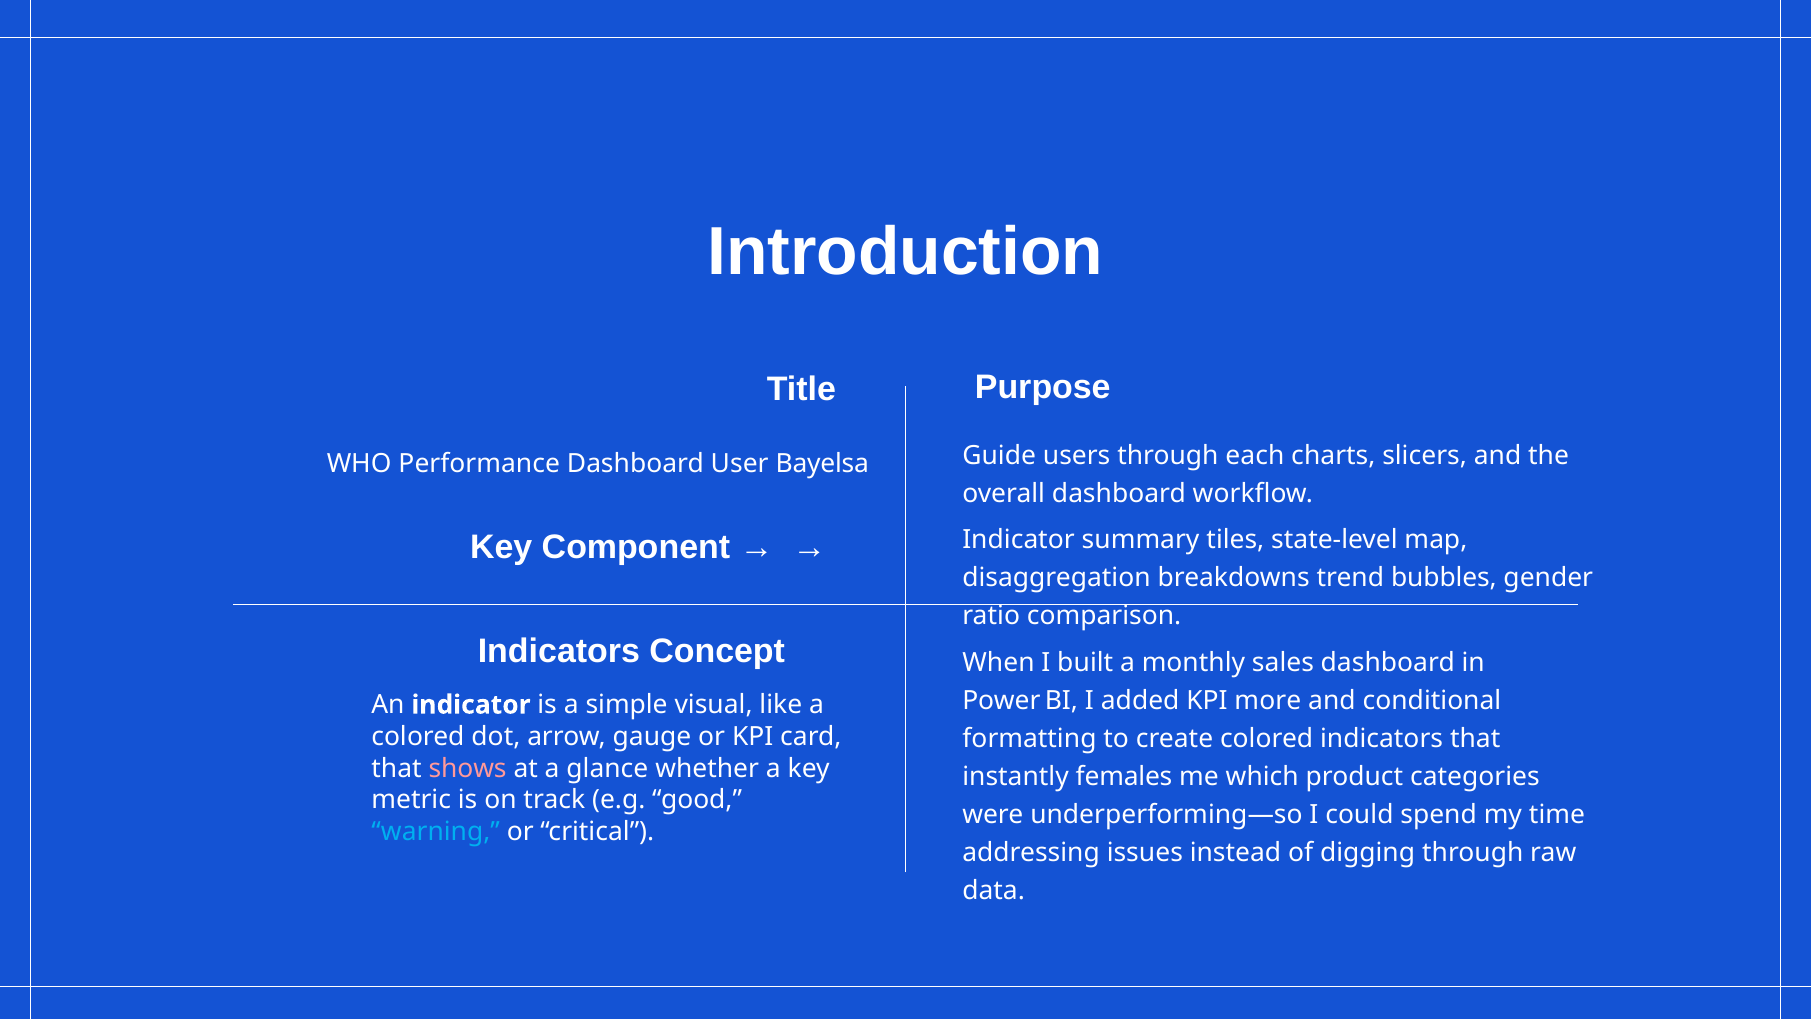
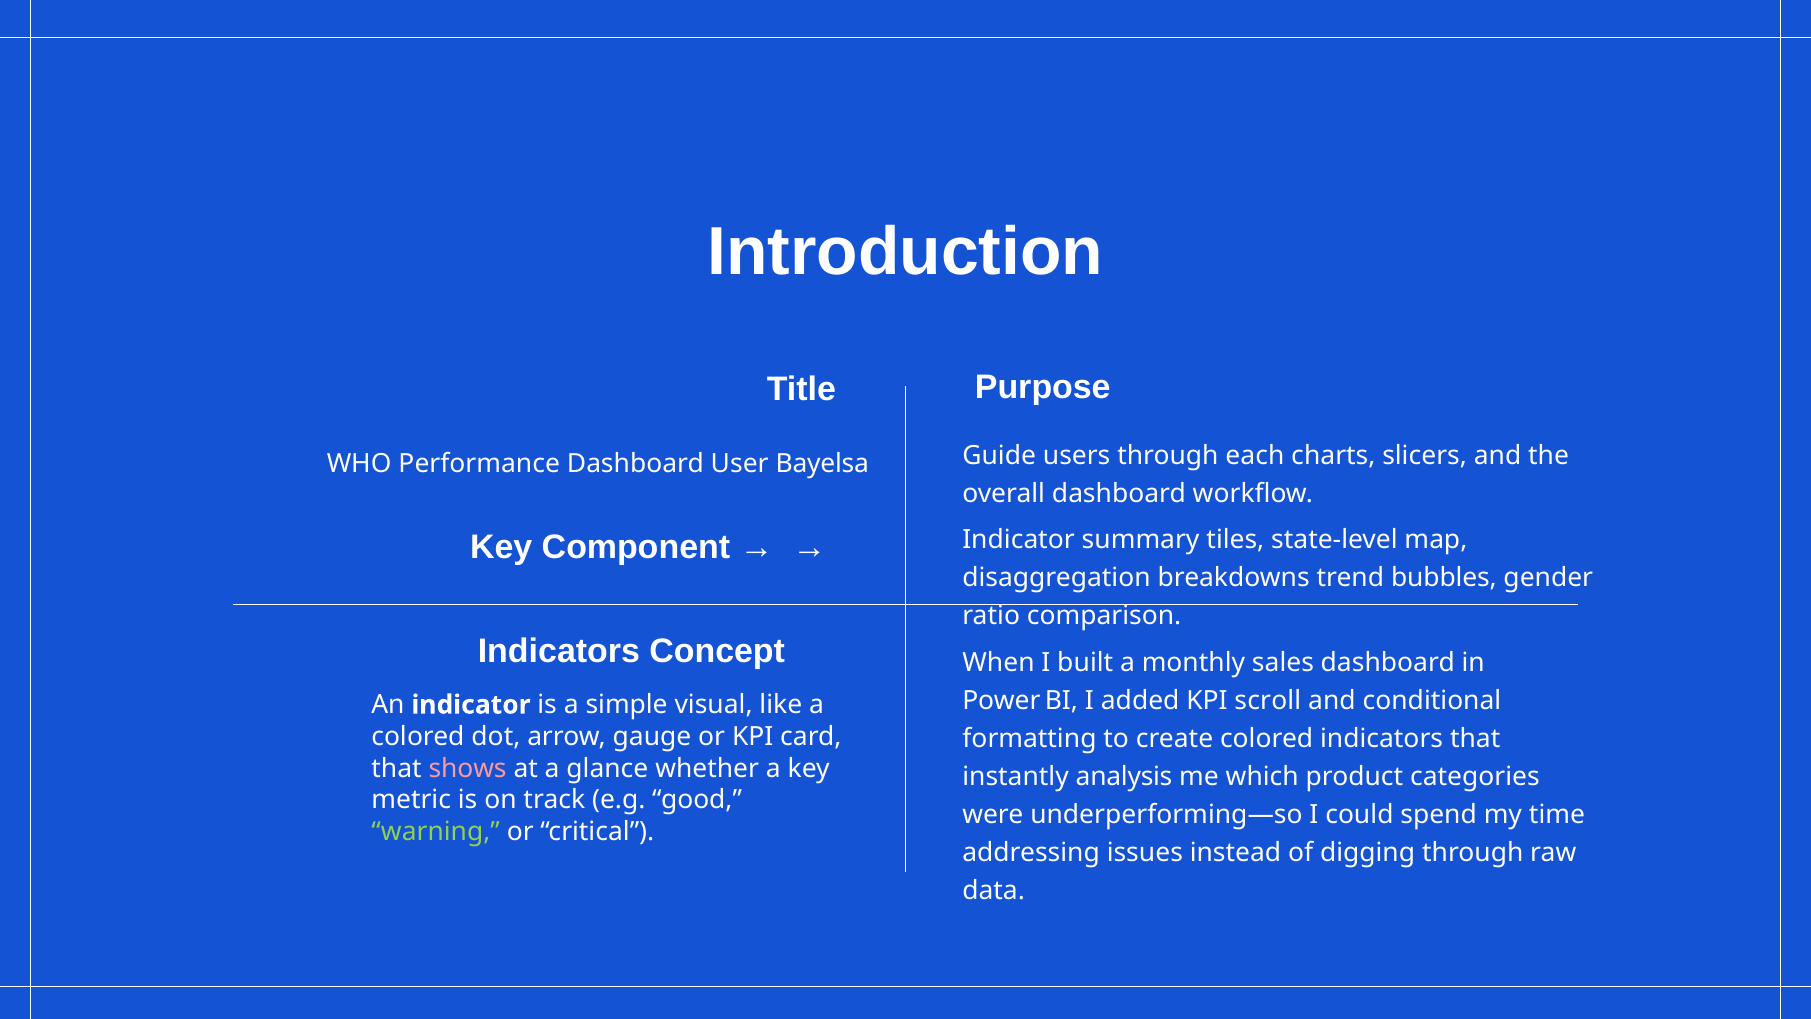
more: more -> scroll (1268, 700)
females: females -> analysis (1124, 776)
warning colour: light blue -> light green (436, 831)
